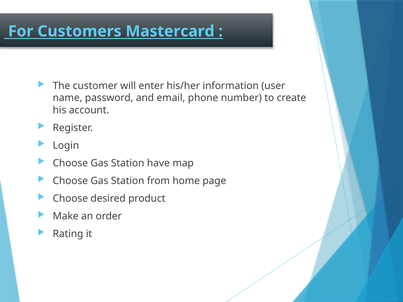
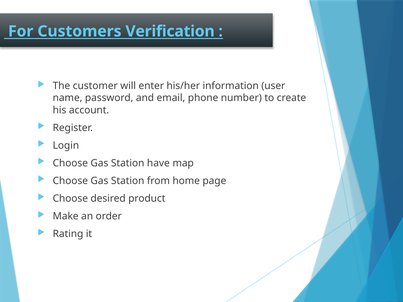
Mastercard: Mastercard -> Verification (170, 31)
